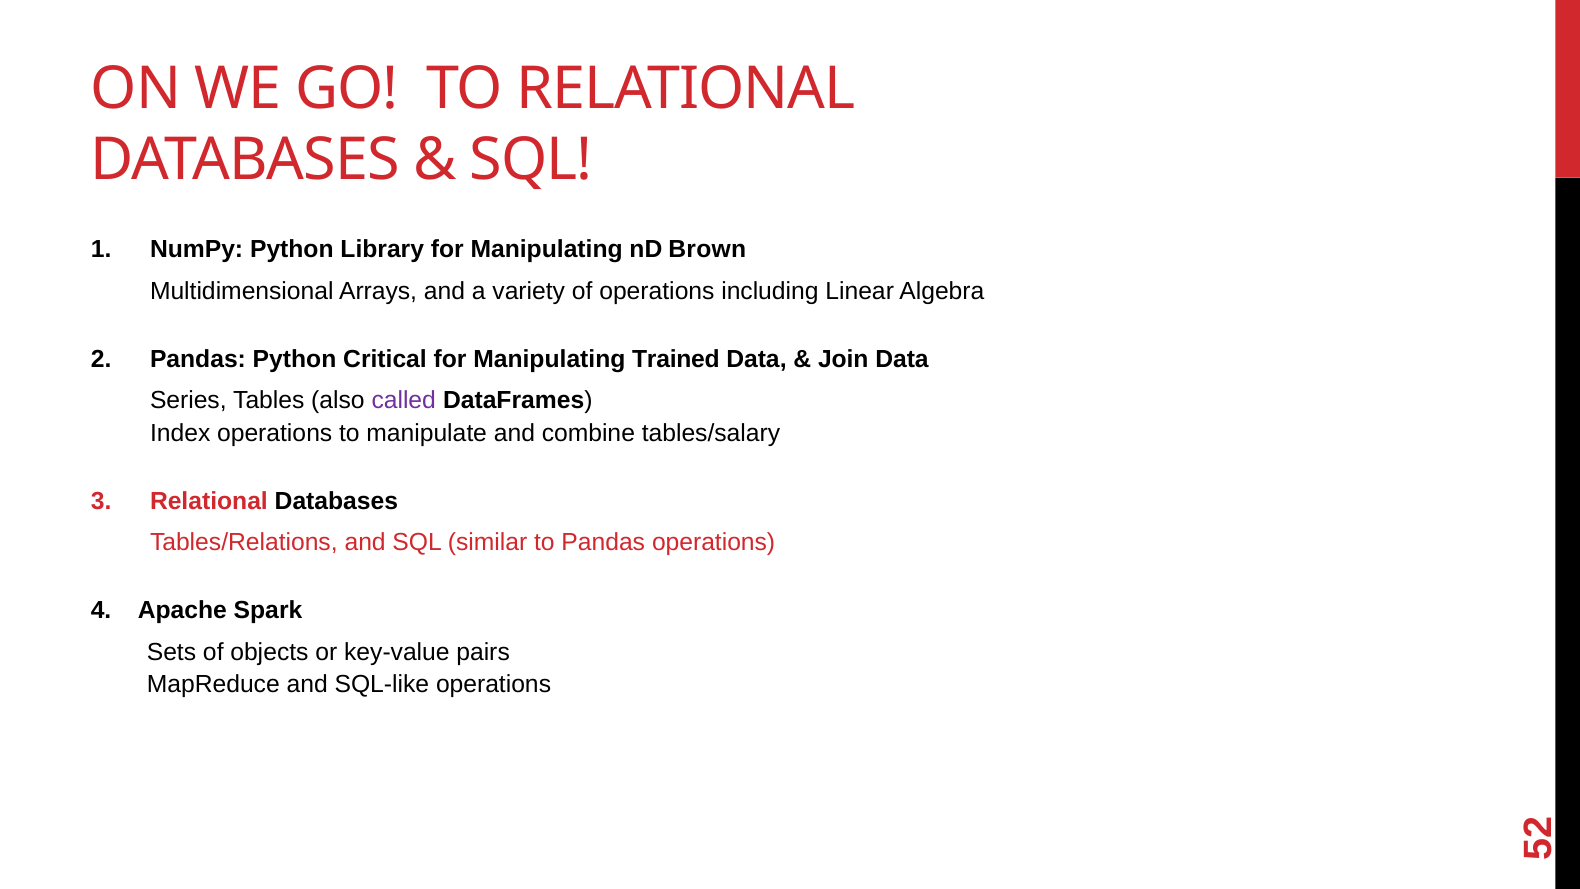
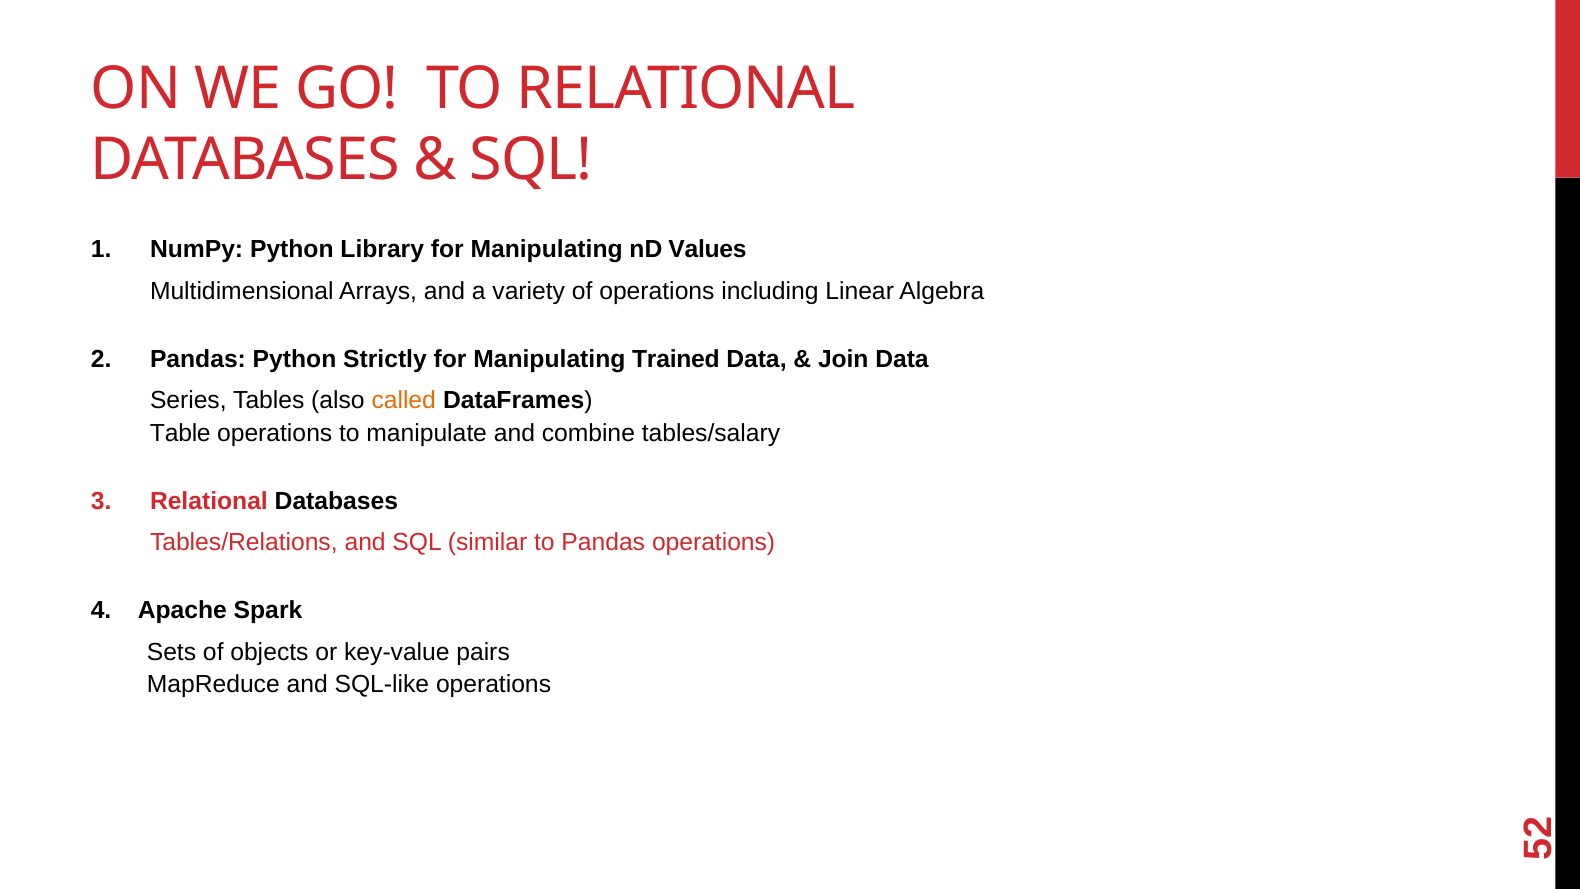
Brown: Brown -> Values (707, 250)
Critical: Critical -> Strictly (385, 359)
called colour: purple -> orange (404, 400)
Index: Index -> Table (180, 433)
